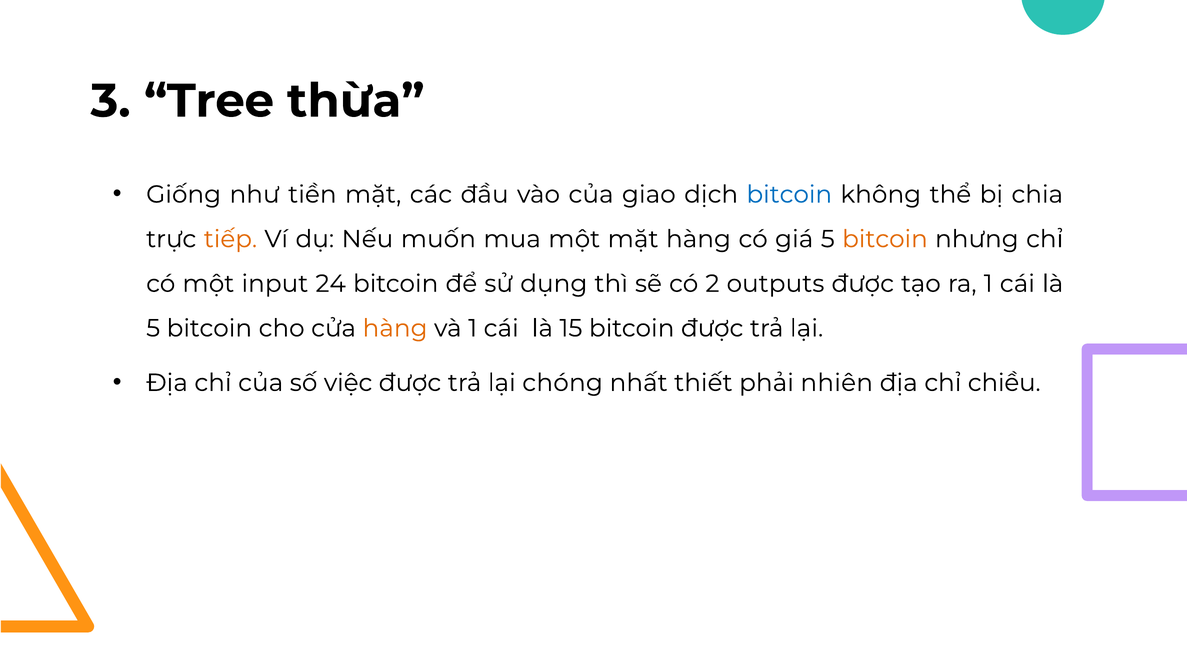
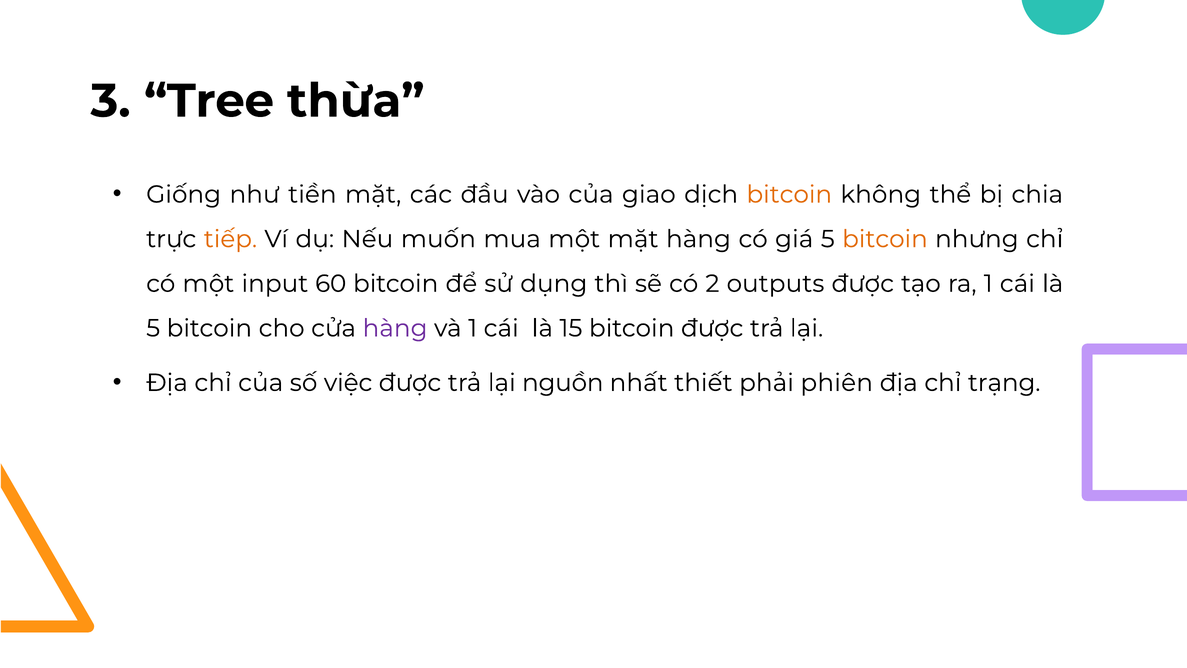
bitcoin colour: blue -> orange (789, 194)
24: 24 -> 60 (331, 284)
hàng colour: orange -> purple (395, 328)
chóng: chóng -> nguồn (563, 383)
nhiên: nhiên -> phiên (837, 383)
chiều: chiều -> trạng (1004, 383)
